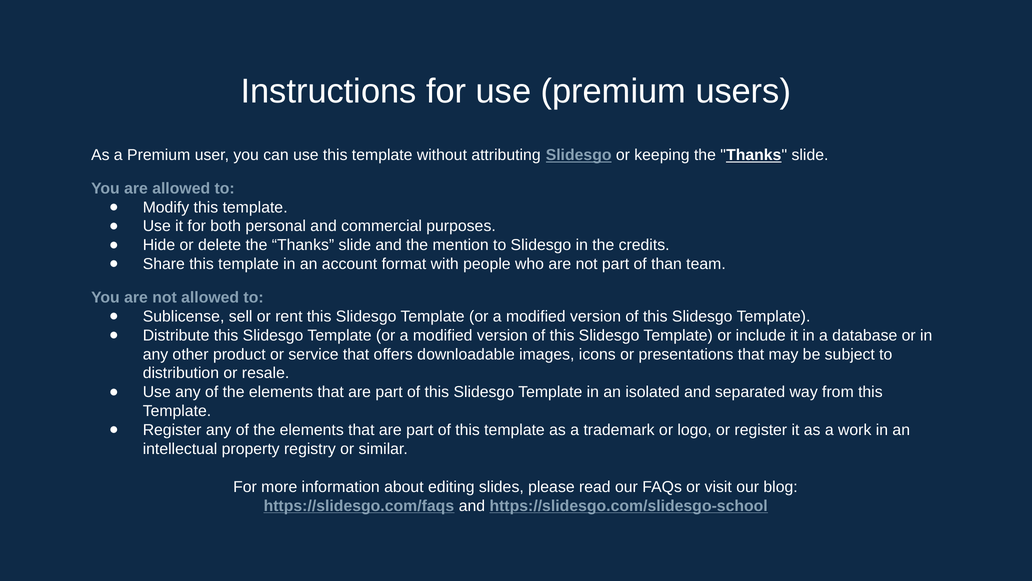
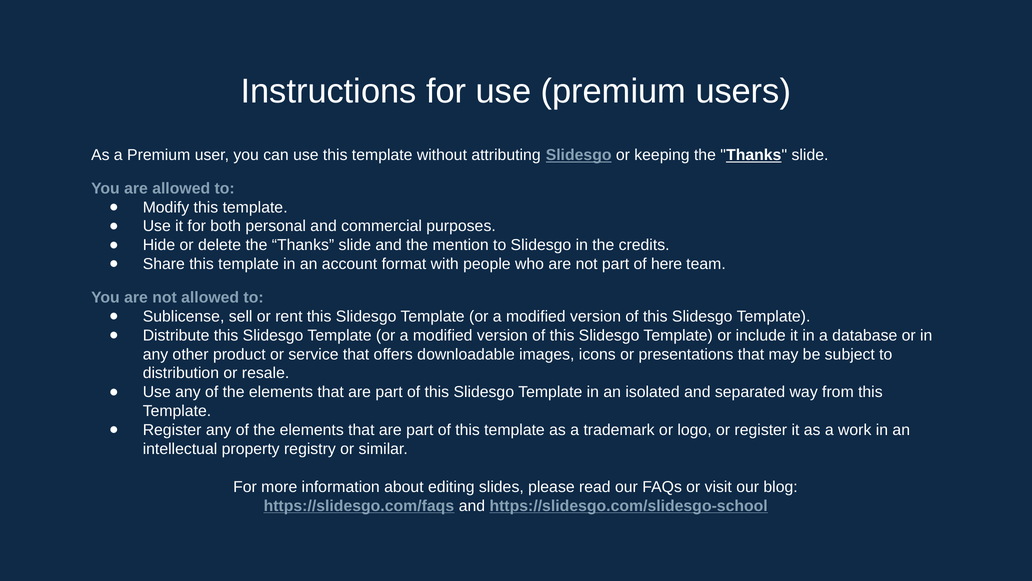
than: than -> here (667, 264)
